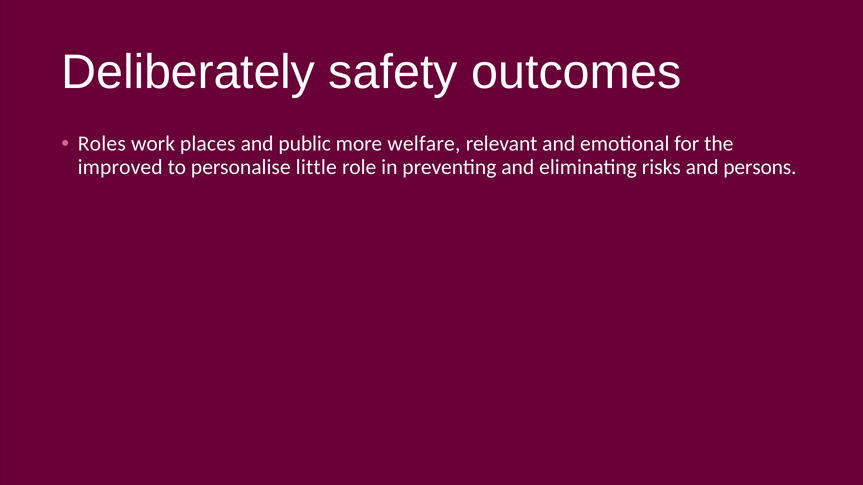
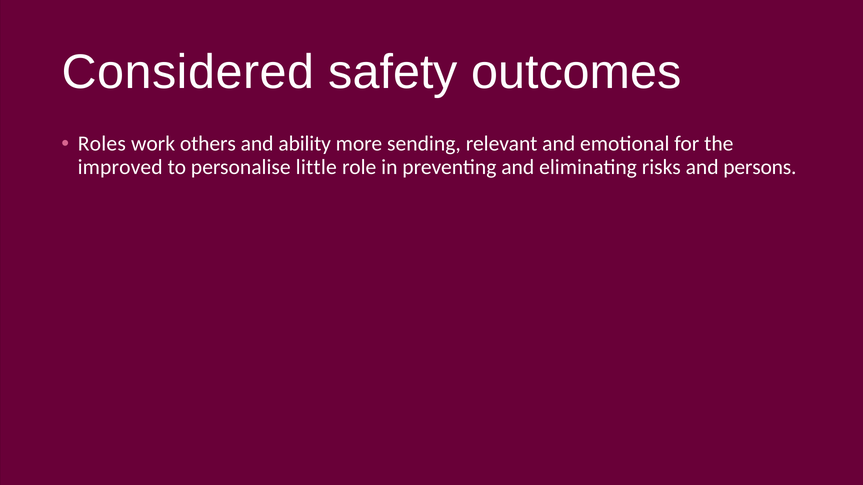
Deliberately: Deliberately -> Considered (188, 72)
places: places -> others (208, 144)
public: public -> ability (305, 144)
welfare: welfare -> sending (424, 144)
